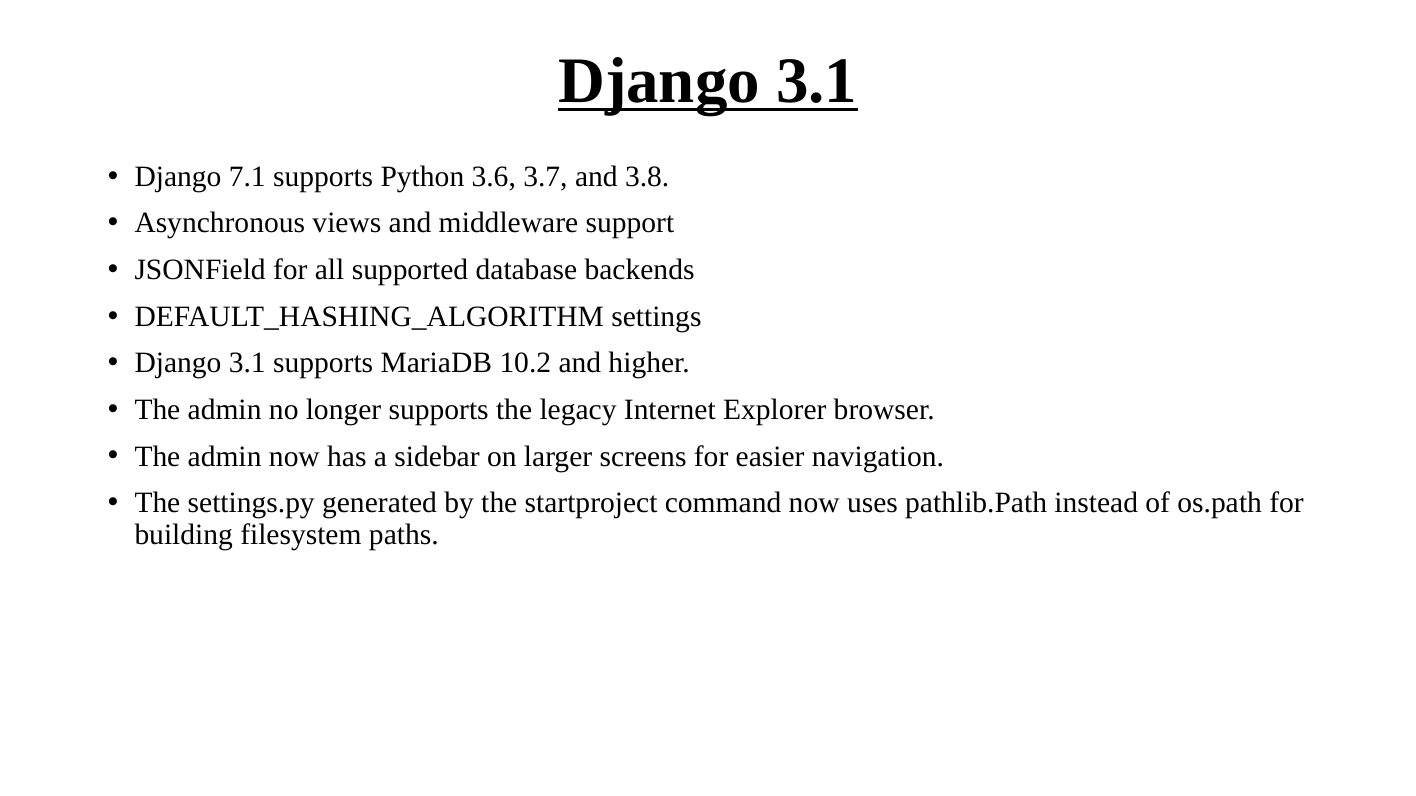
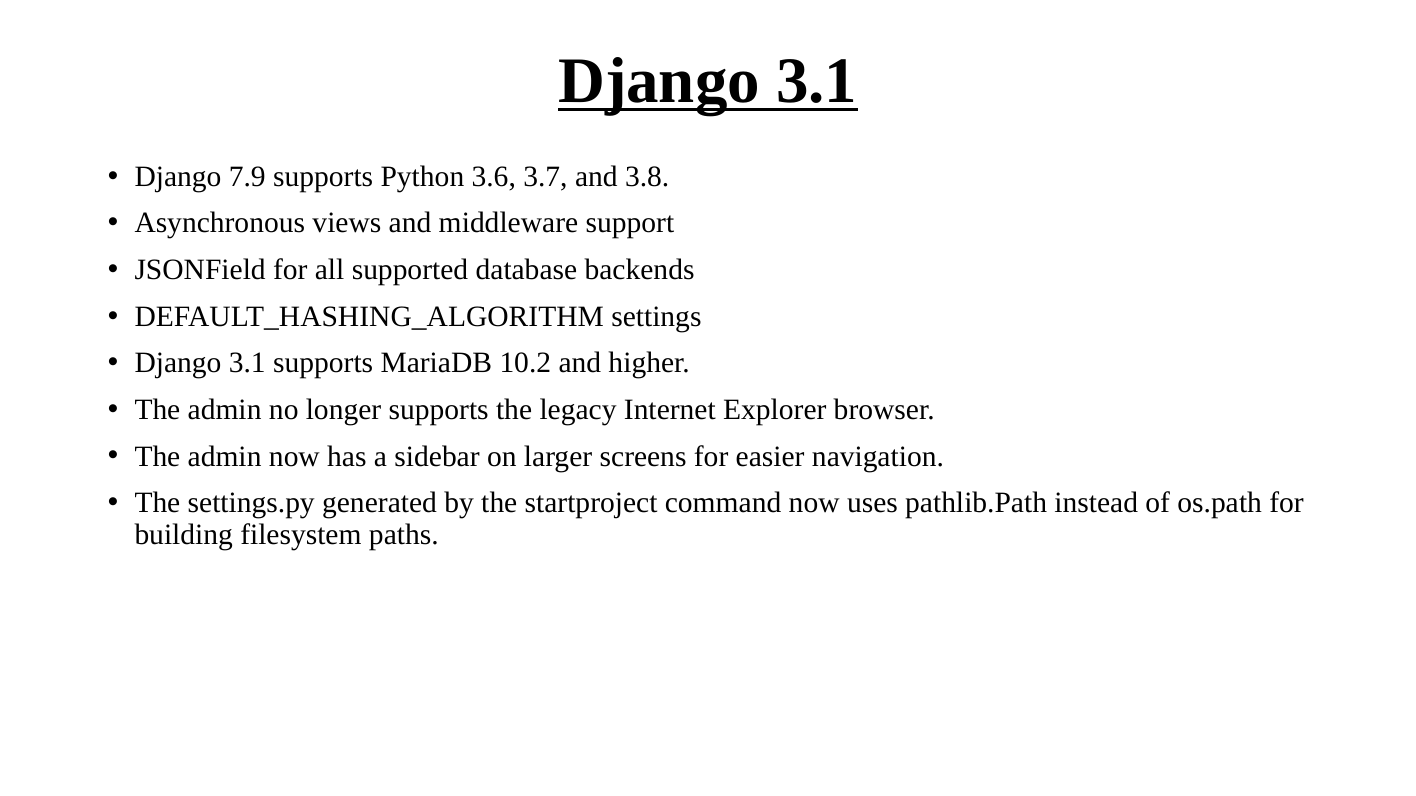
7.1: 7.1 -> 7.9 (247, 177)
